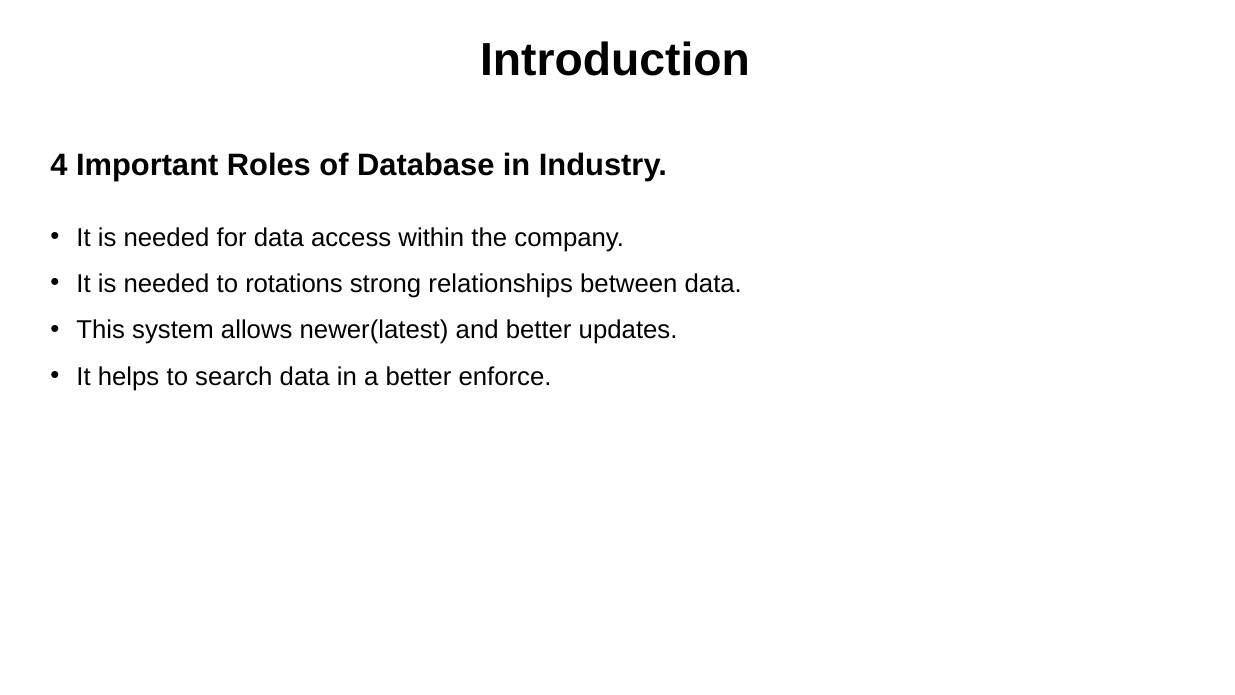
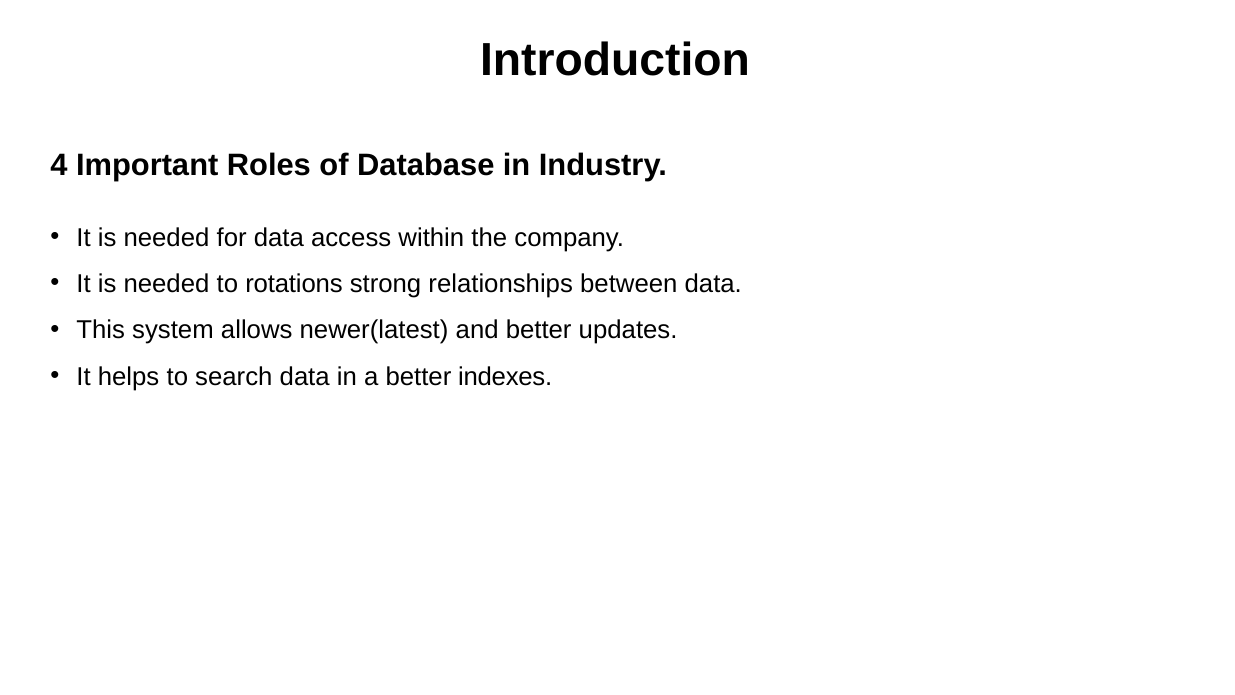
enforce: enforce -> indexes (505, 376)
